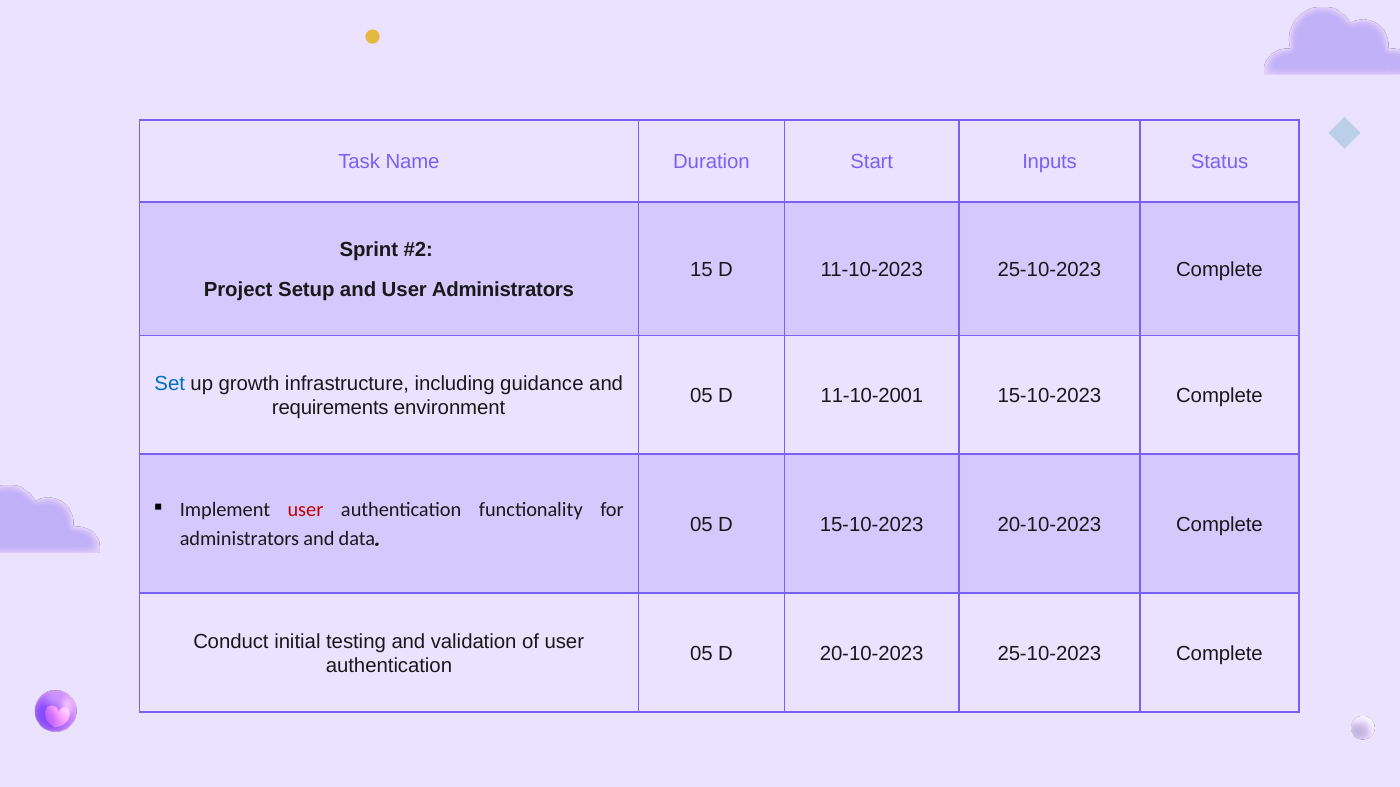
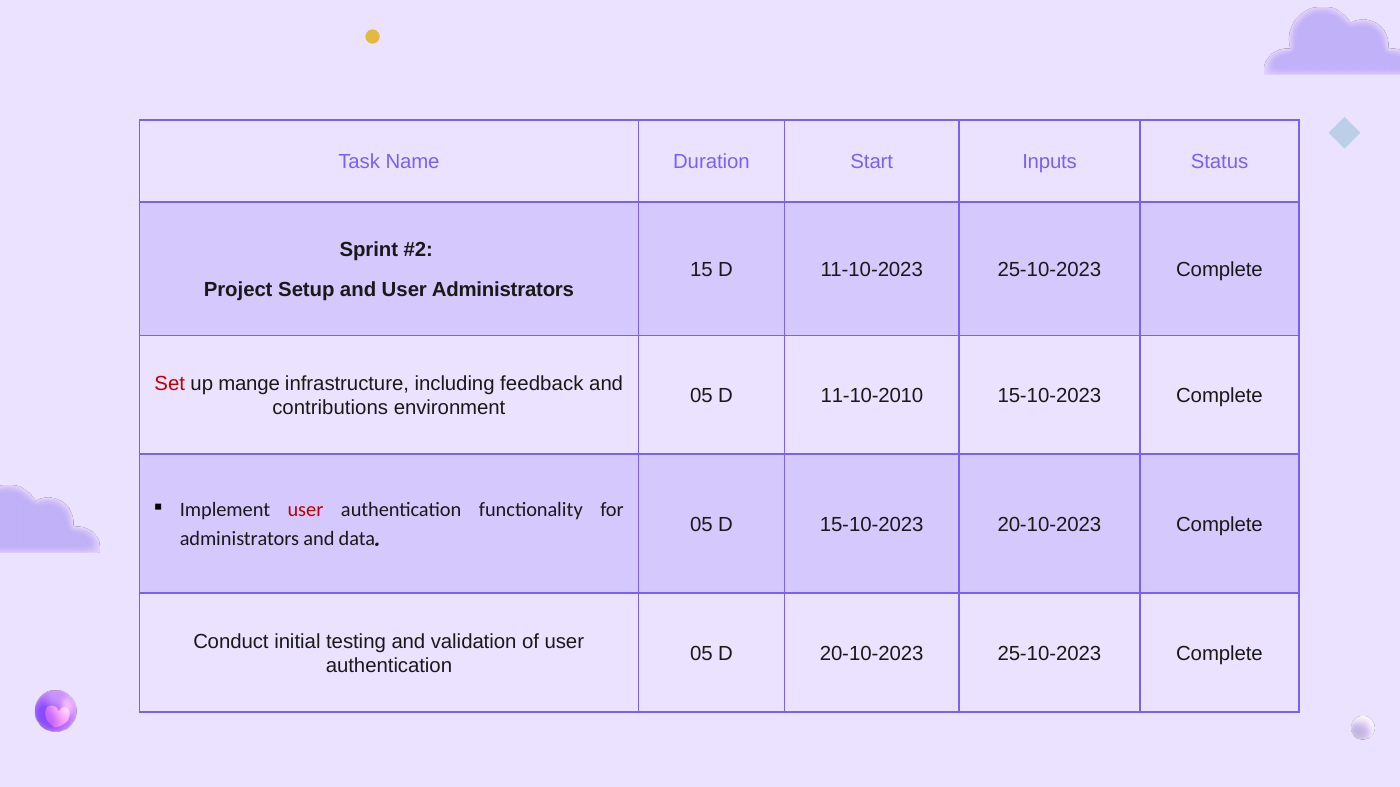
Set colour: blue -> red (170, 384)
growth: growth -> mange (249, 384)
guidance: guidance -> feedback (542, 384)
11-10-2001: 11-10-2001 -> 11-10-2010 (872, 396)
requirements: requirements -> contributions (330, 408)
